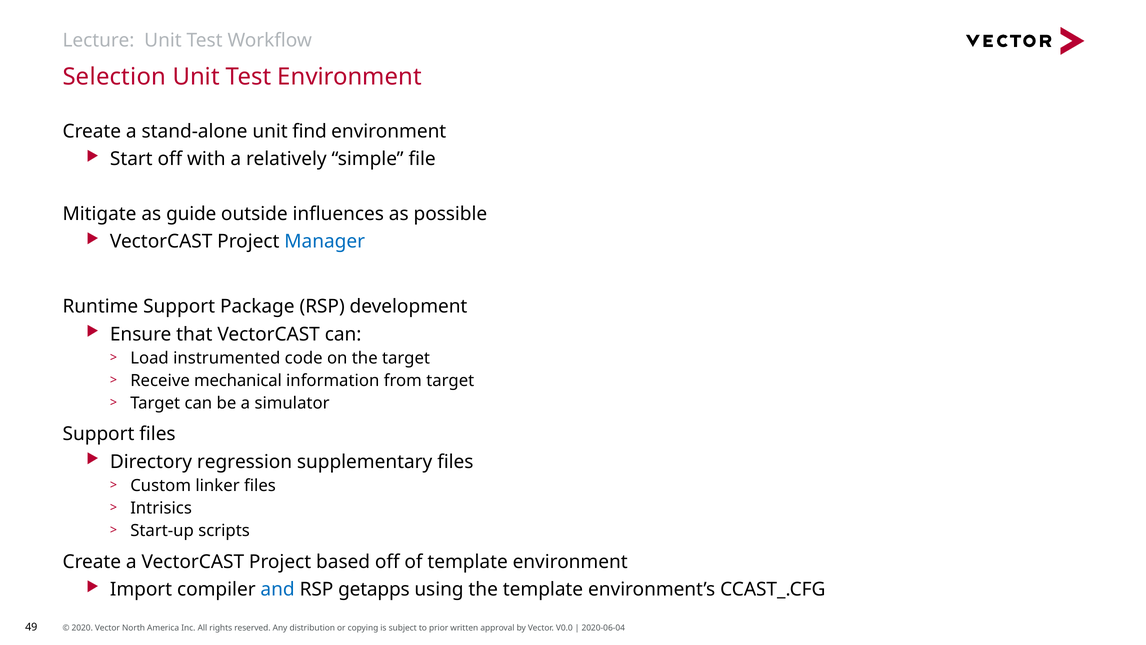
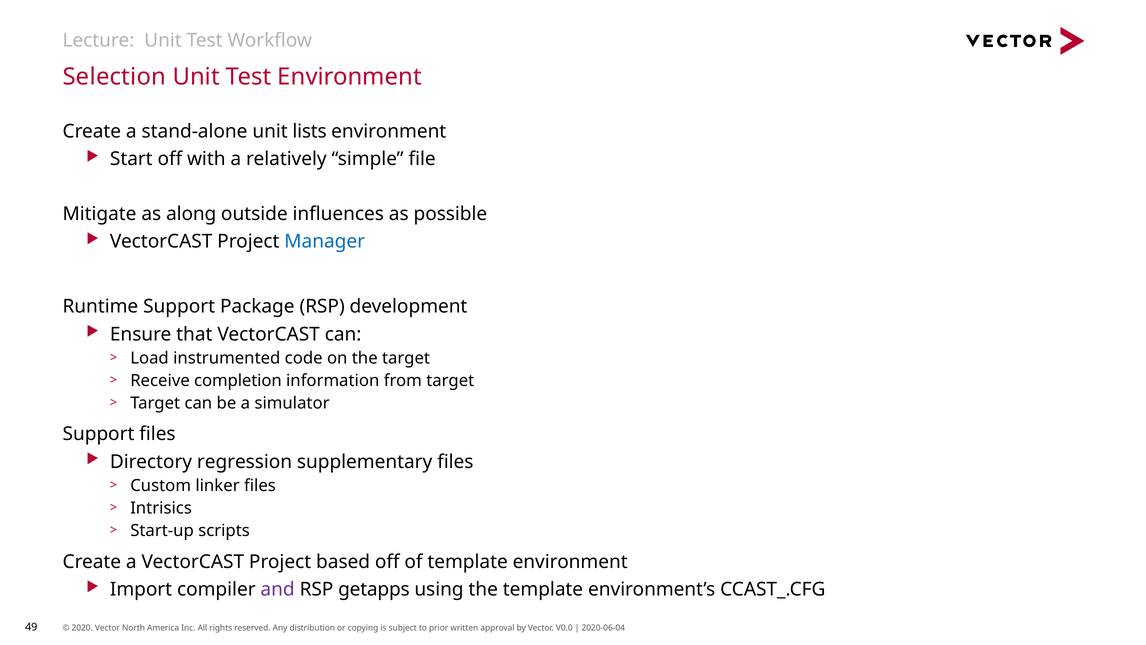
find: find -> lists (310, 131)
guide: guide -> along (191, 214)
mechanical: mechanical -> completion (238, 380)
and colour: blue -> purple (278, 589)
